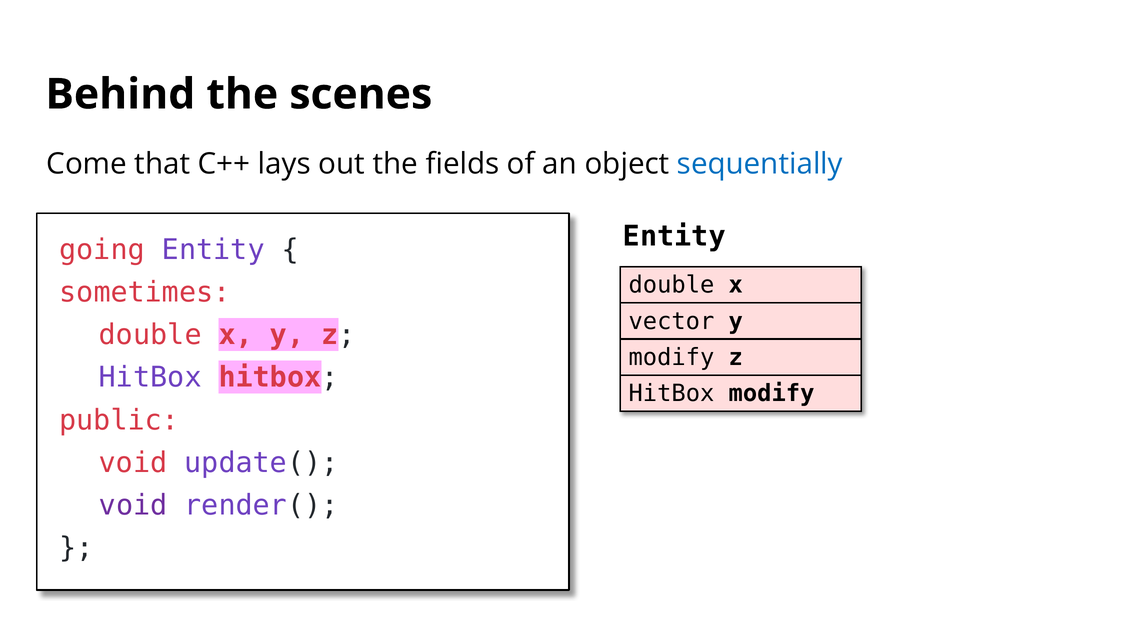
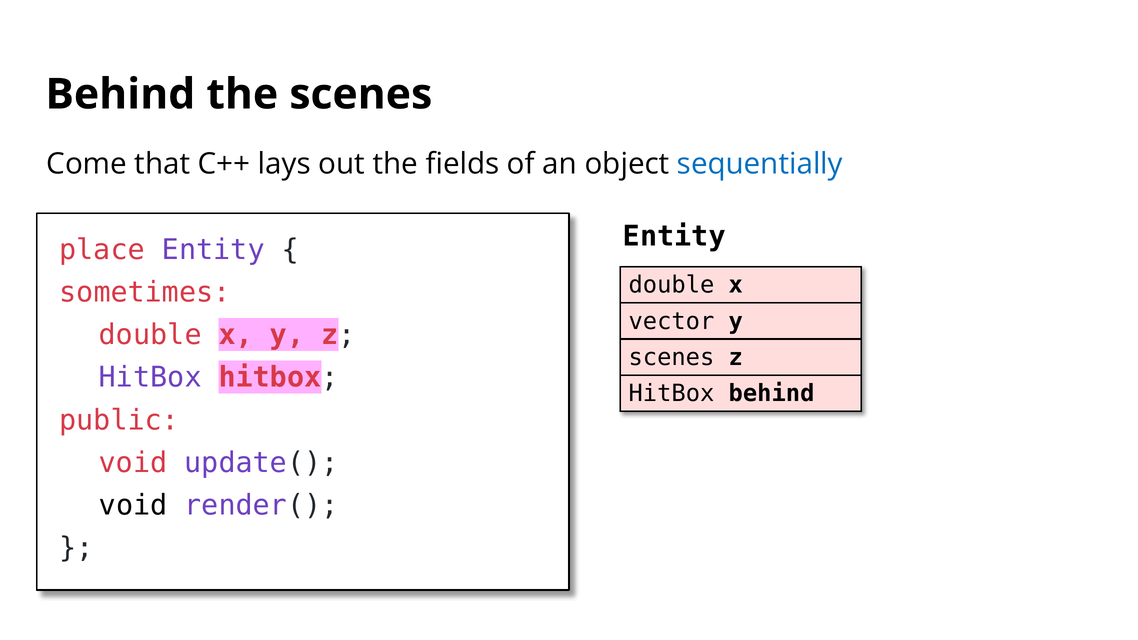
going: going -> place (102, 250)
modify: modify -> scenes (671, 358)
HitBox modify: modify -> behind (772, 394)
void colour: purple -> black (133, 505)
